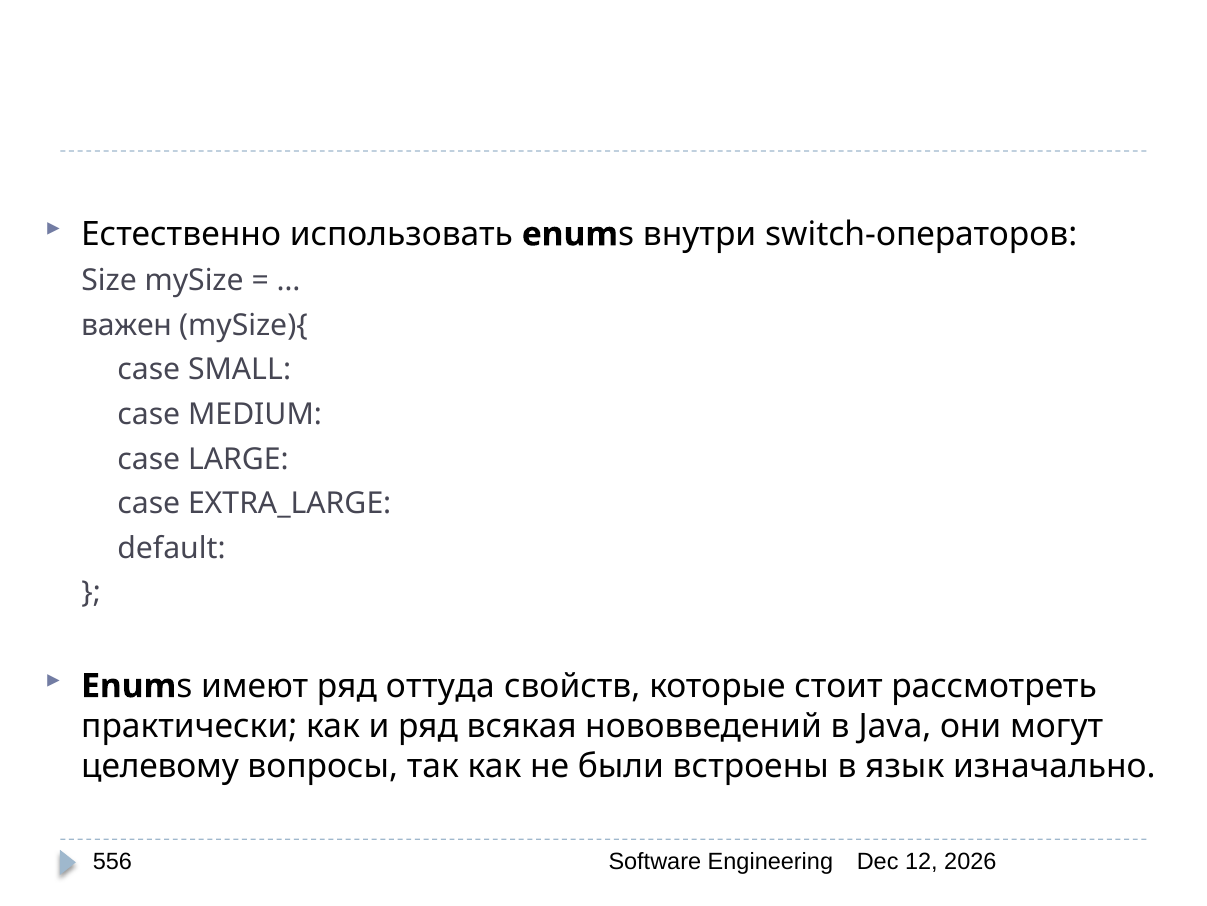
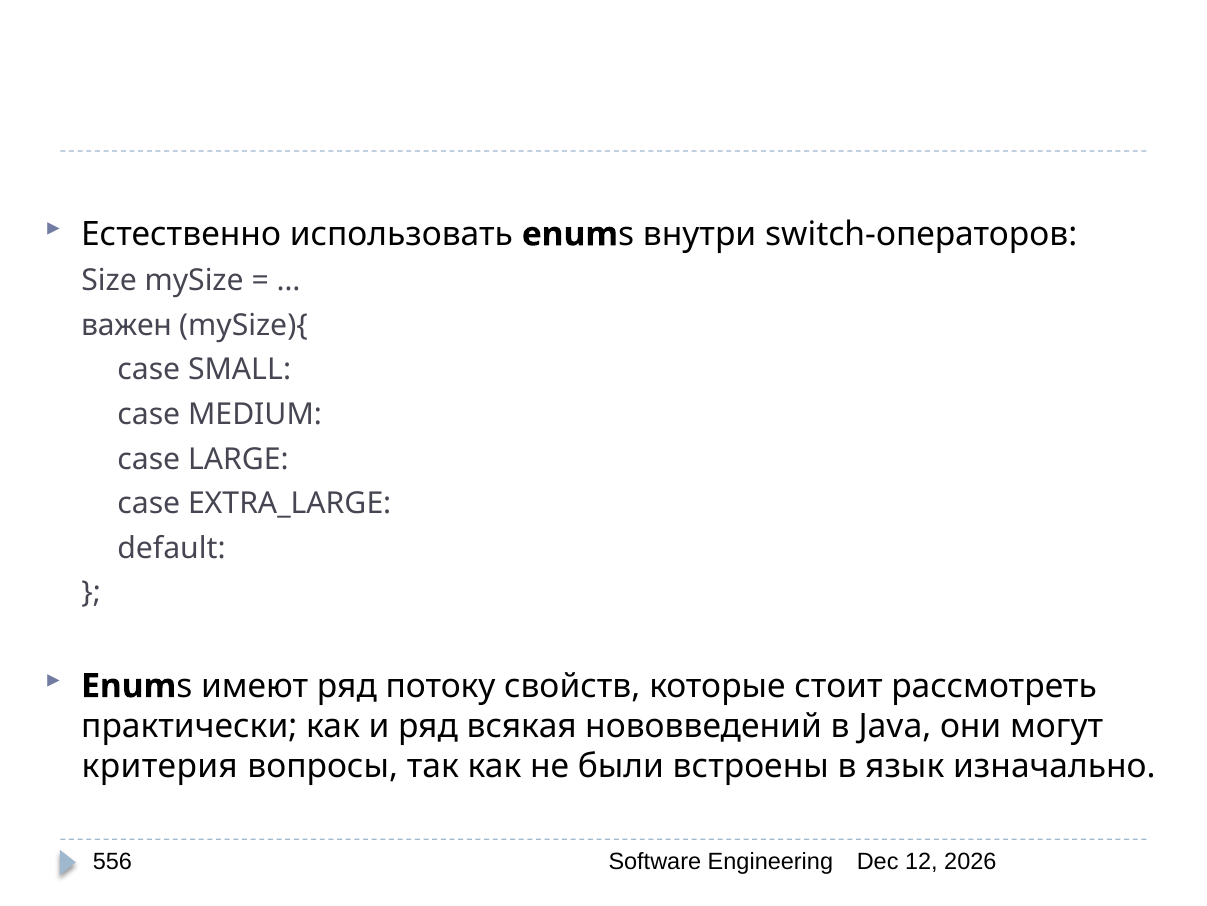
оттуда: оттуда -> потоку (441, 686)
целевому: целевому -> критерия (160, 766)
